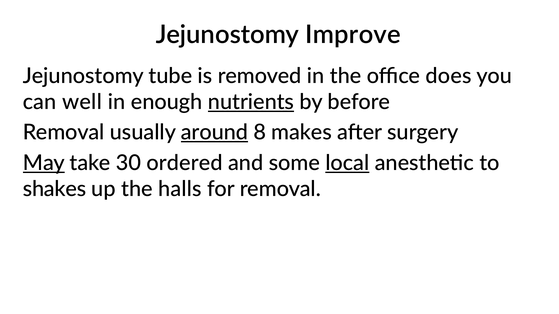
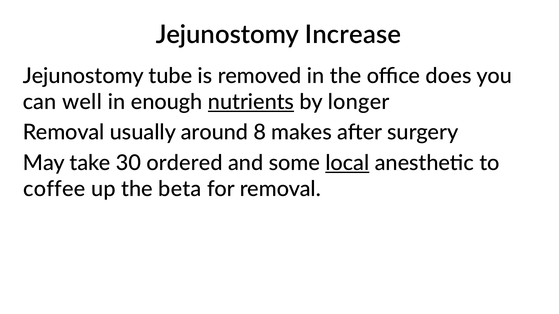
Improve: Improve -> Increase (353, 35)
before: before -> longer (359, 102)
around underline: present -> none (215, 133)
May underline: present -> none (44, 163)
shakes: shakes -> coffee (54, 189)
halls: halls -> beta (180, 189)
